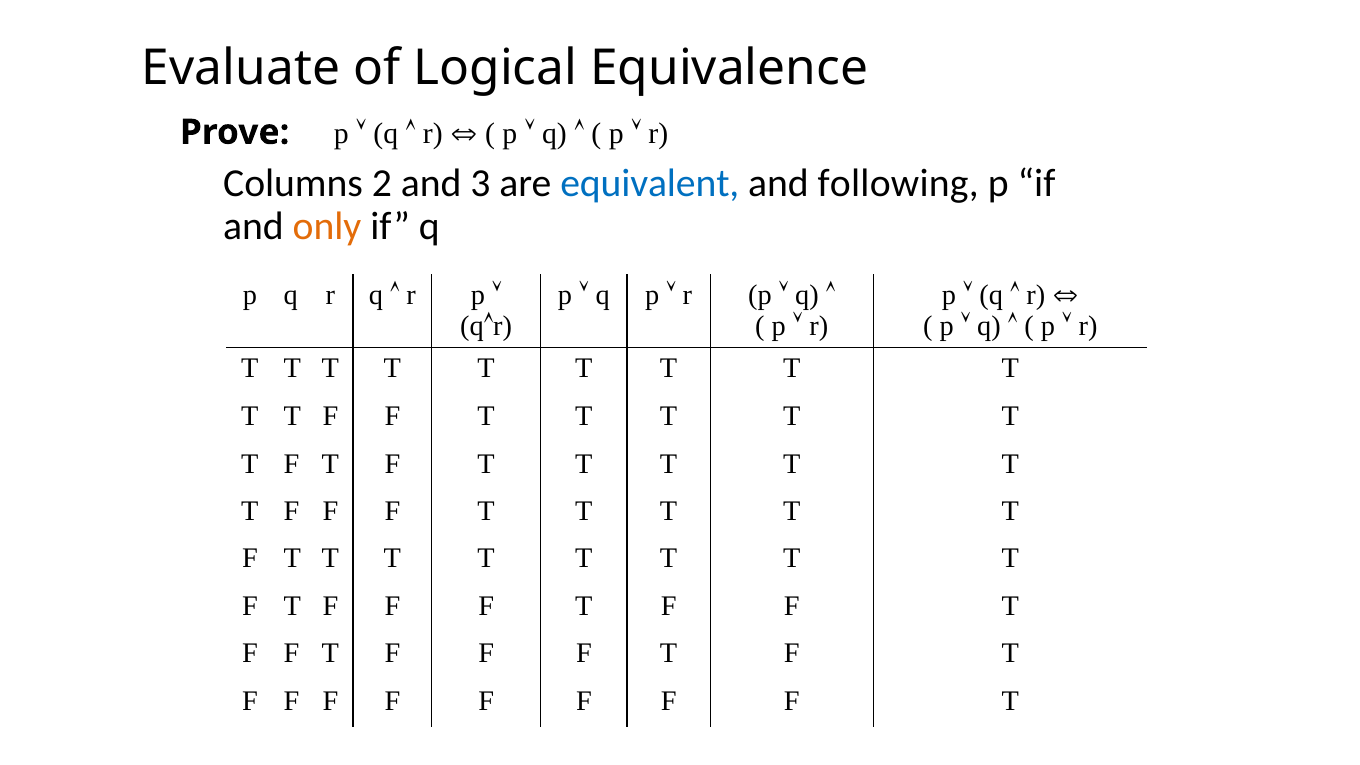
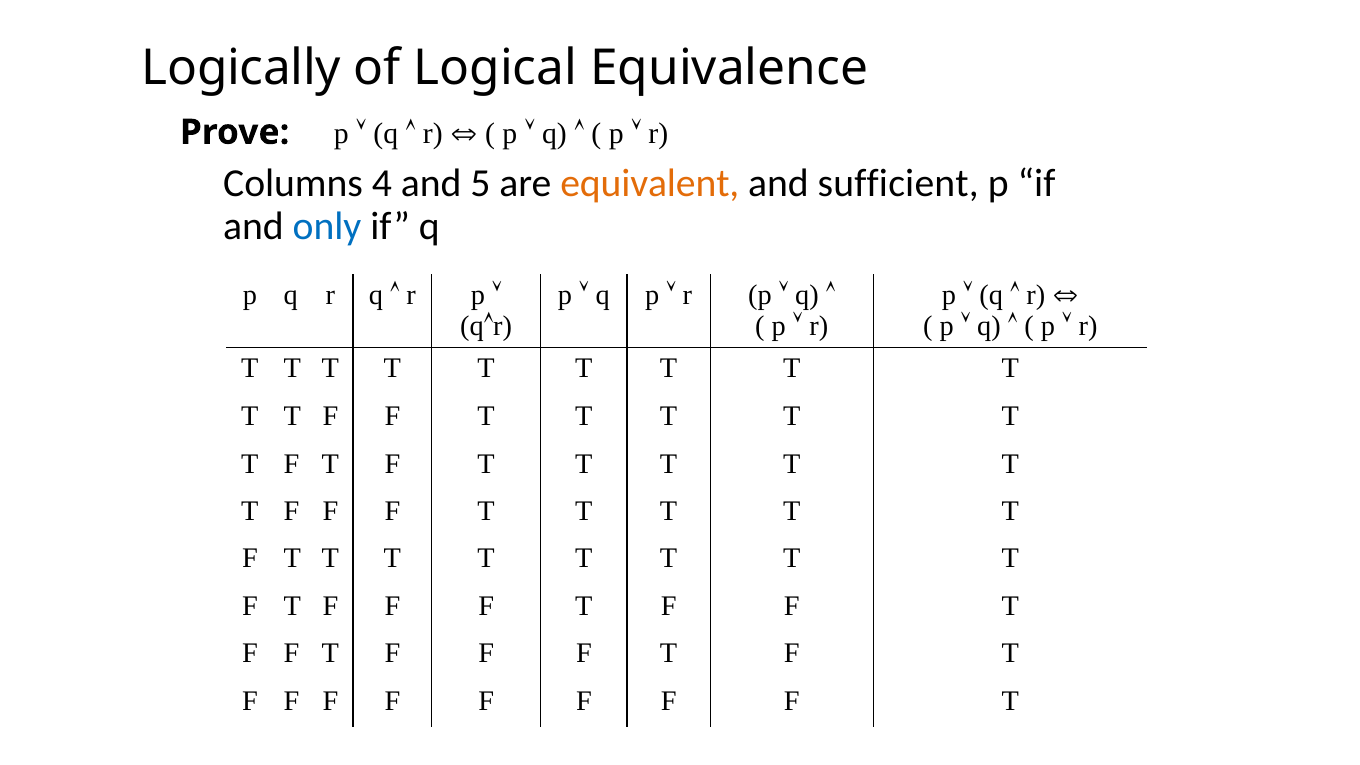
Evaluate: Evaluate -> Logically (241, 68)
2: 2 -> 4 (382, 184)
3: 3 -> 5 (480, 184)
equivalent colour: blue -> orange (650, 184)
following: following -> sufficient (898, 184)
only colour: orange -> blue (327, 226)
